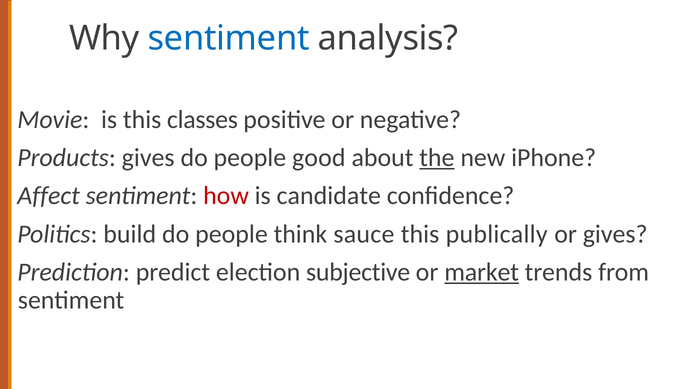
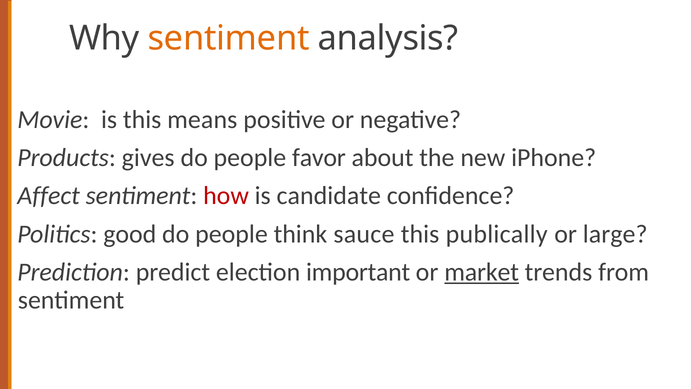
sentiment colour: blue -> orange (229, 39)
classes: classes -> means (202, 120)
good: good -> favor (319, 158)
the underline: present -> none (437, 158)
build: build -> good (130, 234)
or gives: gives -> large (615, 234)
subjective: subjective -> important (358, 272)
